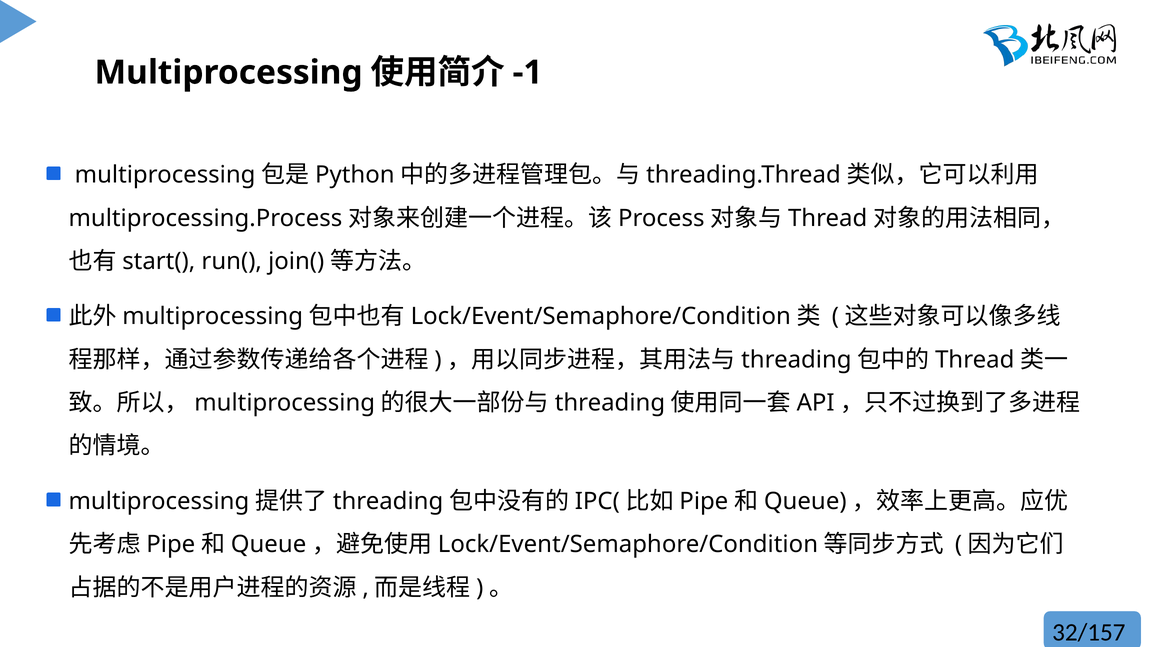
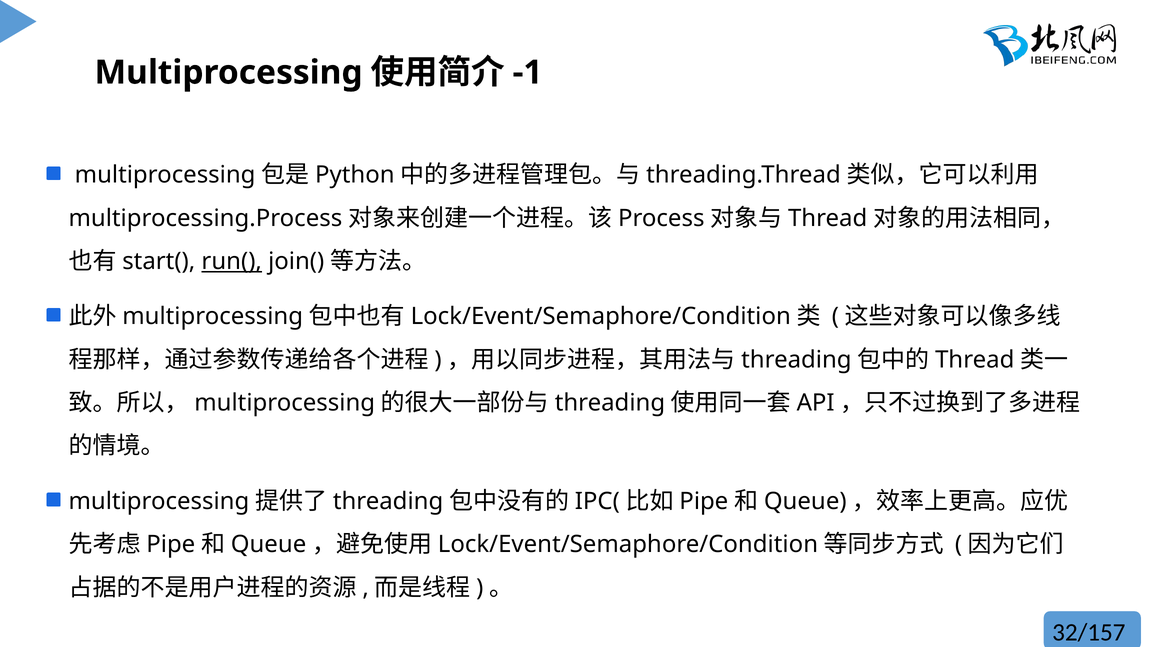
run( underline: none -> present (232, 261)
